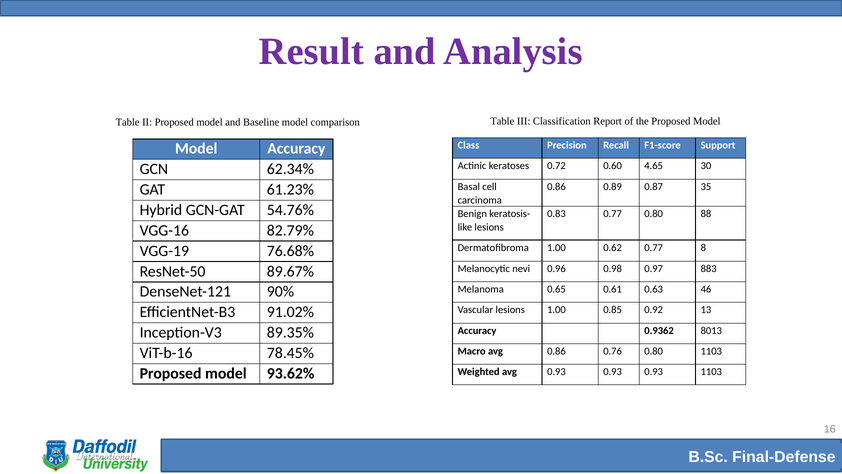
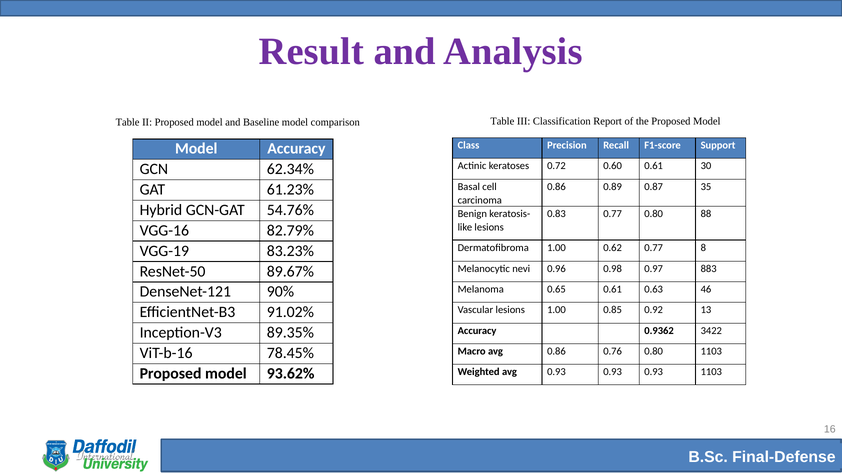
0.60 4.65: 4.65 -> 0.61 (654, 166)
76.68%: 76.68% -> 83.23% (290, 251)
8013: 8013 -> 3422 (711, 330)
